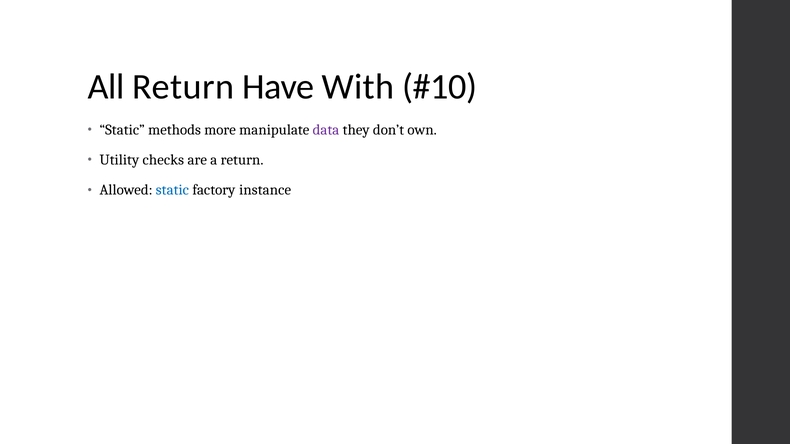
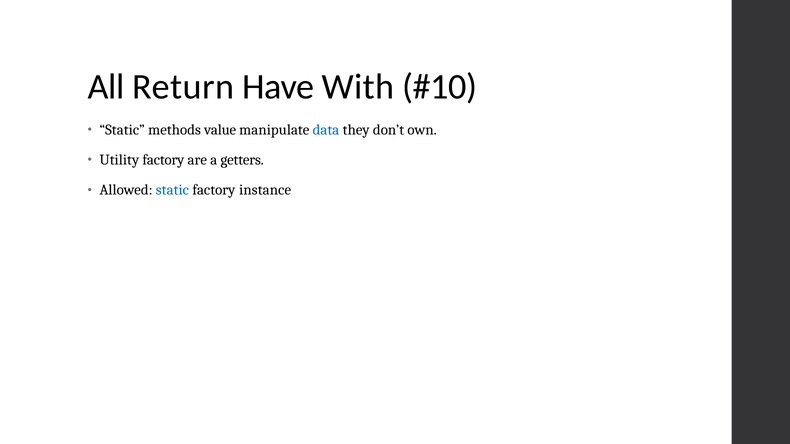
more: more -> value (220, 130)
data colour: purple -> blue (326, 130)
Utility checks: checks -> factory (163, 160)
a return: return -> getters (242, 160)
